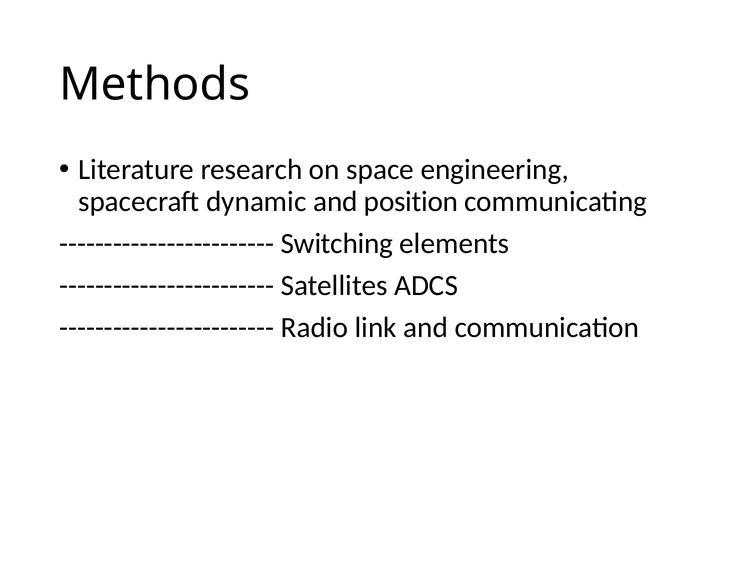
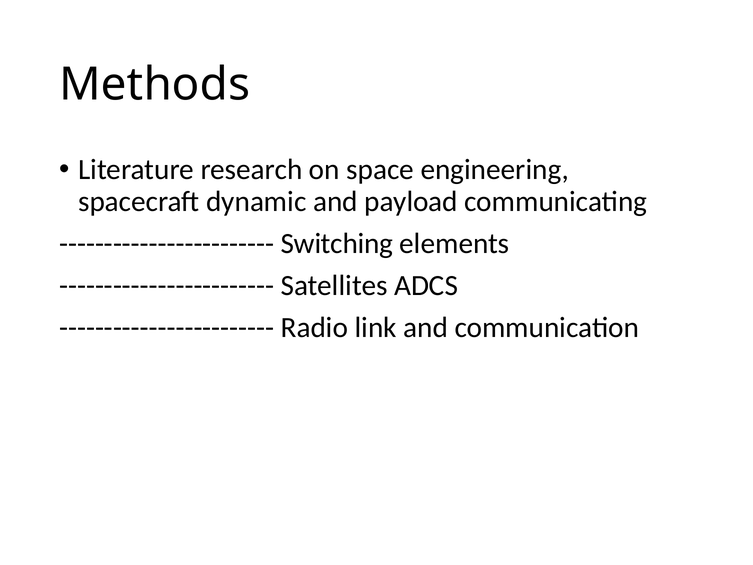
position: position -> payload (411, 201)
